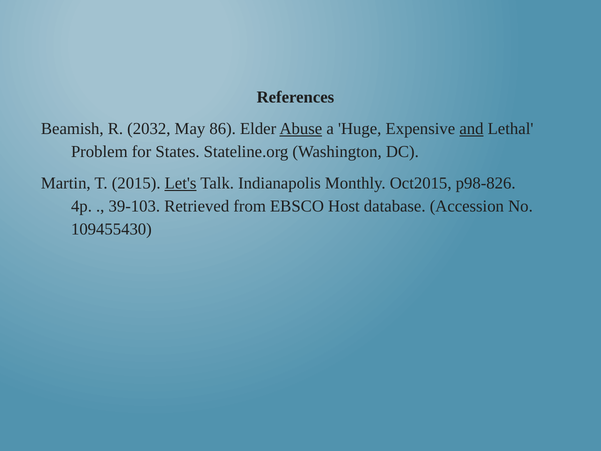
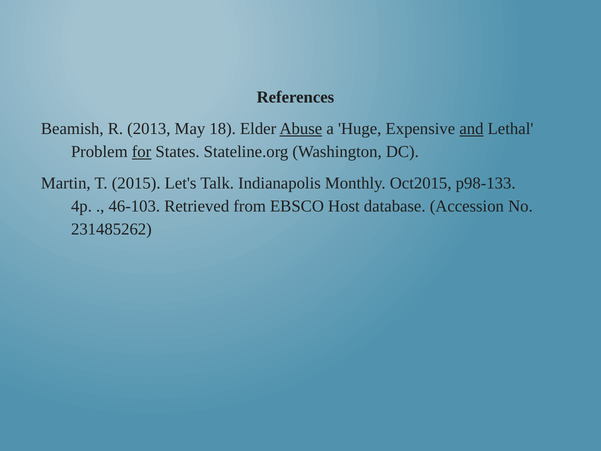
2032: 2032 -> 2013 (149, 129)
86: 86 -> 18 (223, 129)
for underline: none -> present (142, 152)
Let's underline: present -> none (181, 183)
p98-826: p98-826 -> p98-133 (486, 183)
39-103: 39-103 -> 46-103 (134, 206)
109455430: 109455430 -> 231485262 (111, 229)
